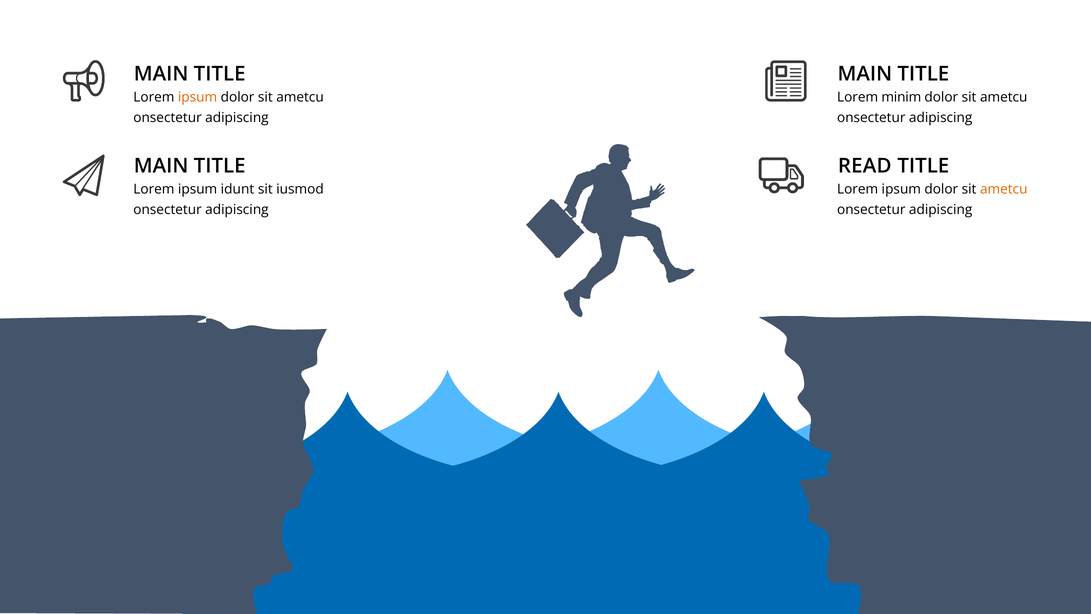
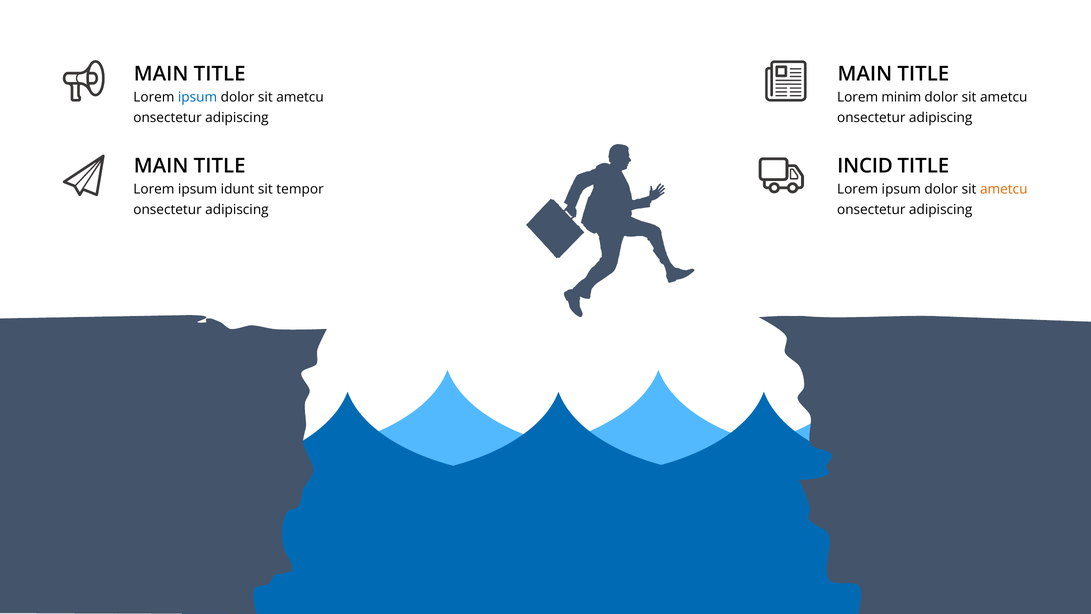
ipsum colour: orange -> blue (198, 97)
READ: READ -> INCID (865, 166)
iusmod: iusmod -> tempor (300, 189)
